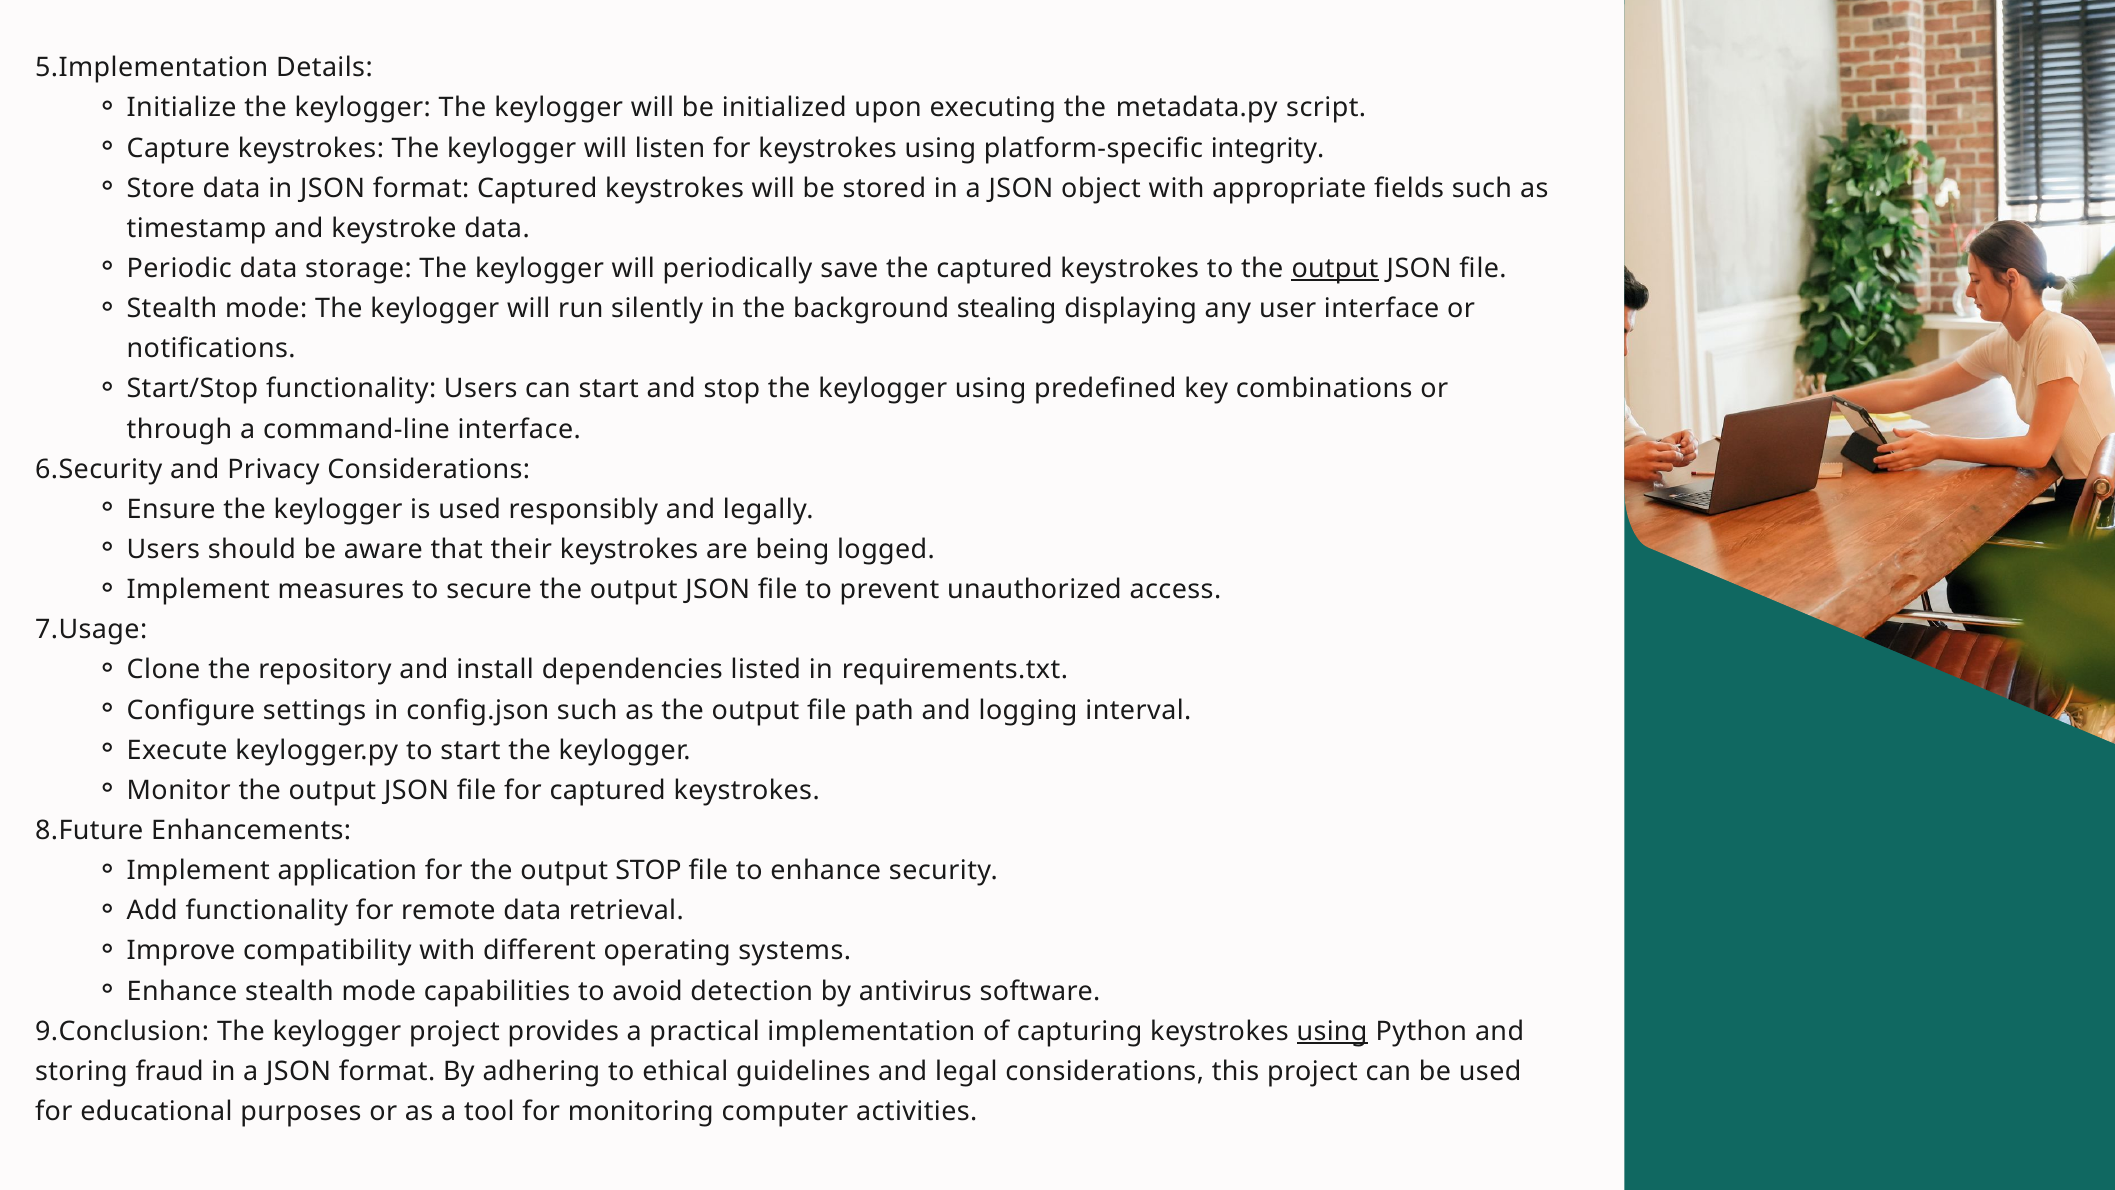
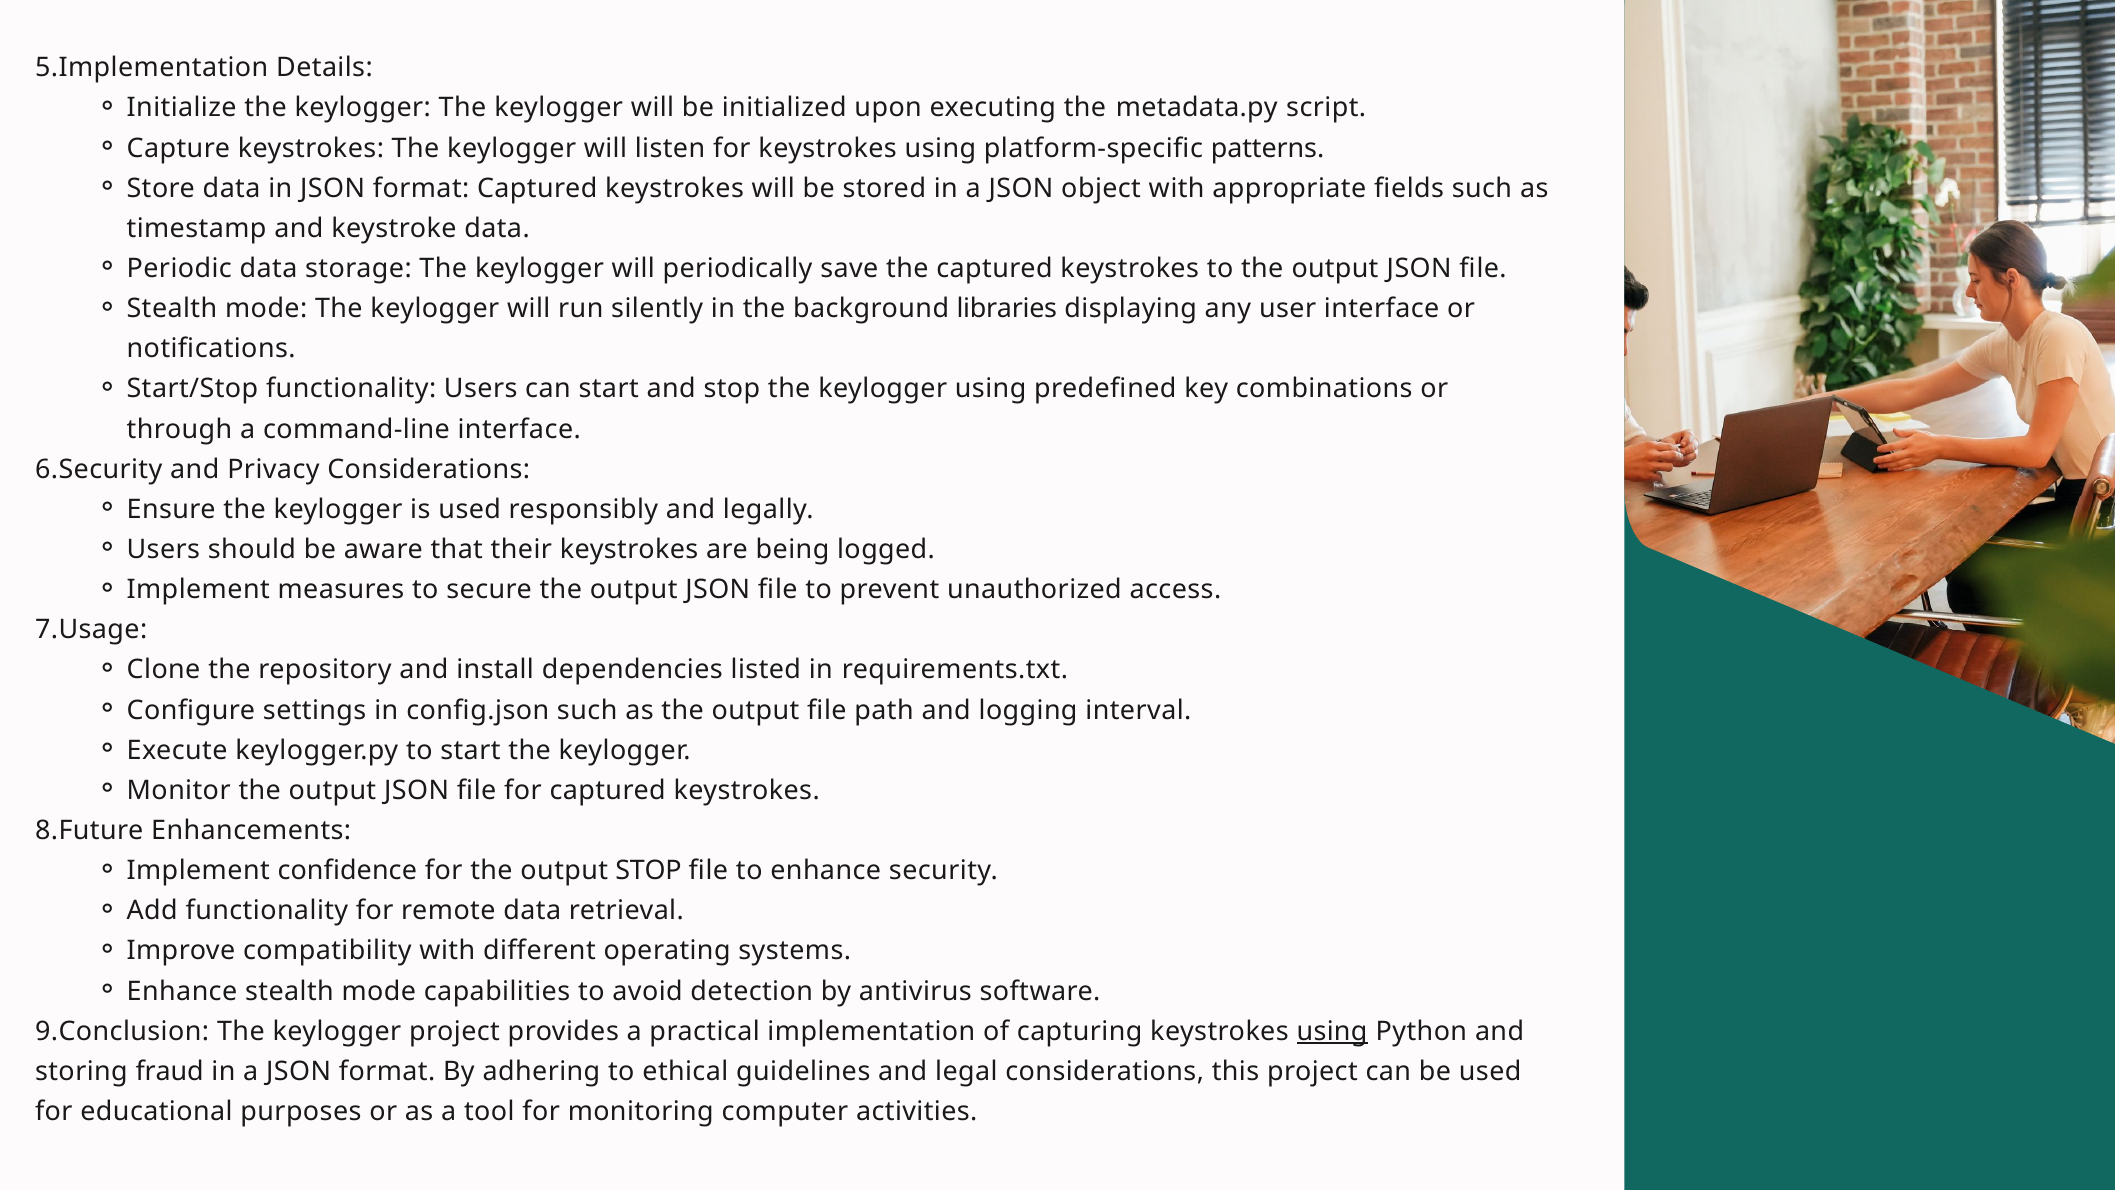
integrity: integrity -> patterns (1268, 148)
output underline: present -> none (1335, 268)
stealing: stealing -> libraries (1007, 309)
application: application -> confidence (347, 871)
